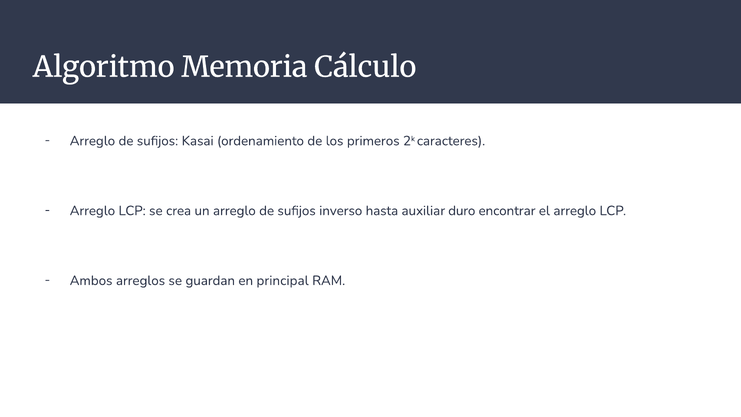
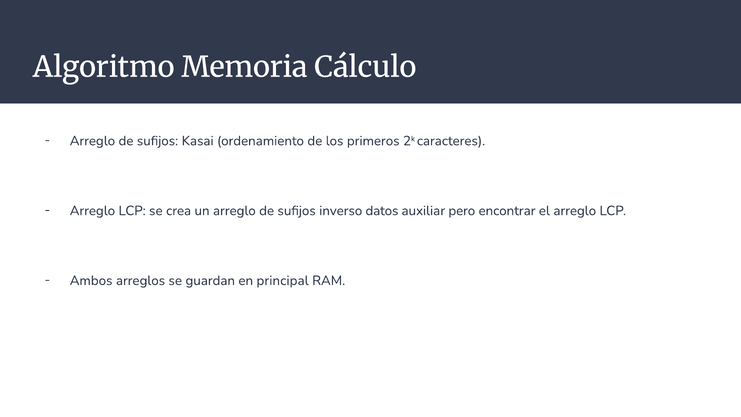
hasta: hasta -> datos (382, 211)
duro: duro -> pero (462, 211)
